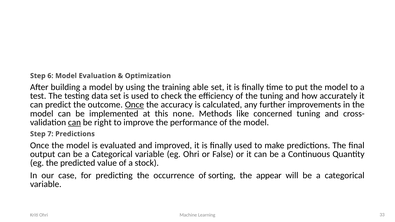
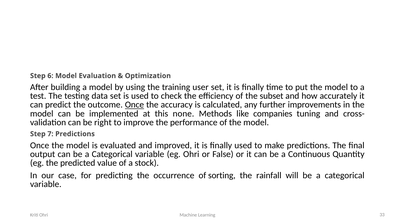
able: able -> user (201, 87)
the tuning: tuning -> subset (272, 96)
concerned: concerned -> companies (273, 114)
can underline: present -> none (74, 122)
appear: appear -> rainfall (269, 176)
